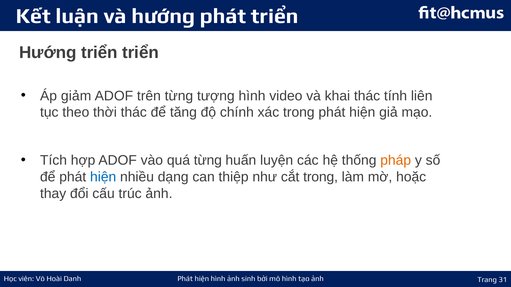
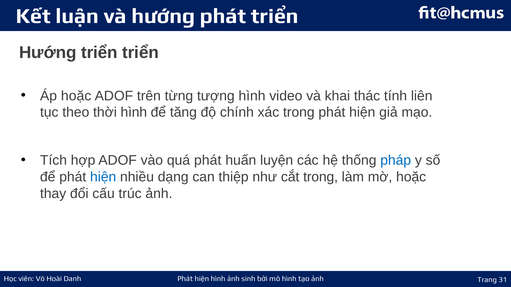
Áp giảm: giảm -> hoặc (76, 96)
thời thác: thác -> hình (134, 113)
quá từng: từng -> phát (208, 161)
pháp colour: orange -> blue (396, 161)
